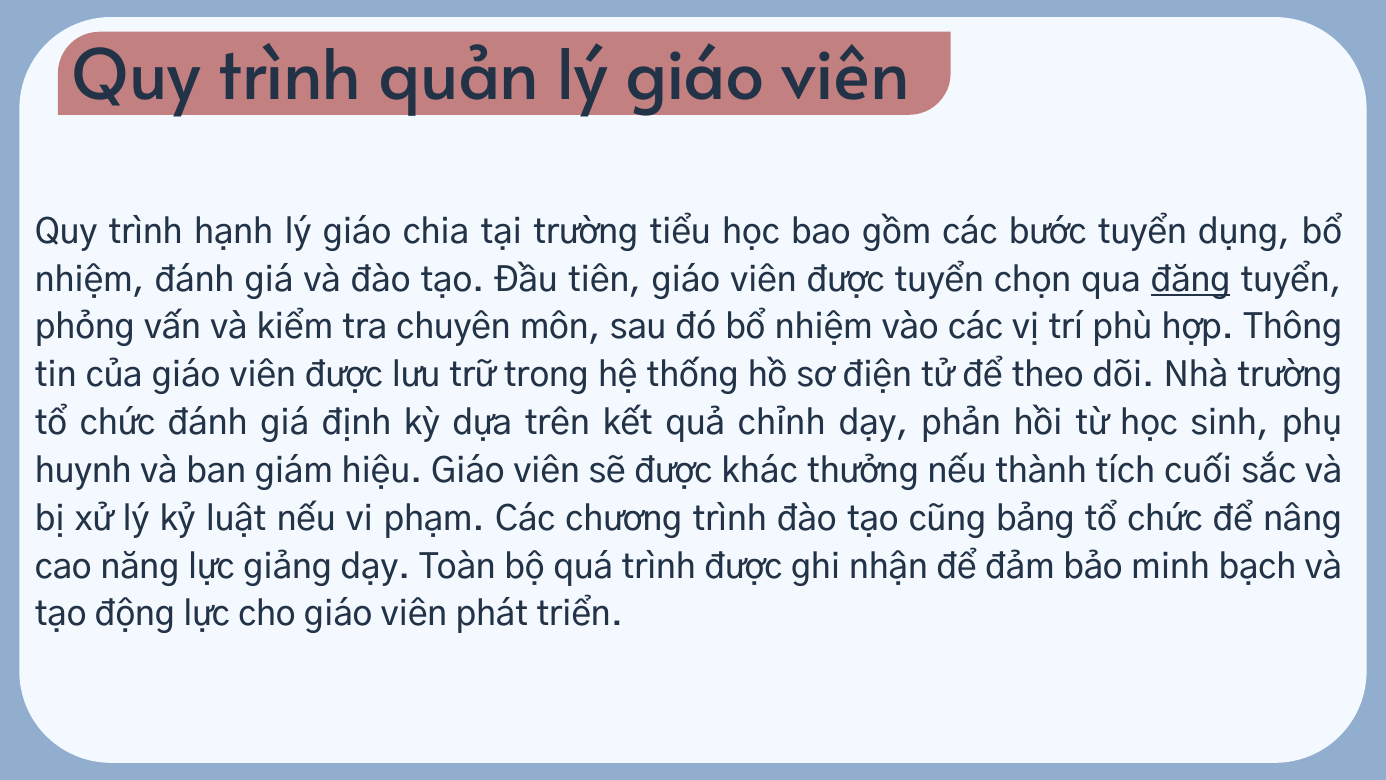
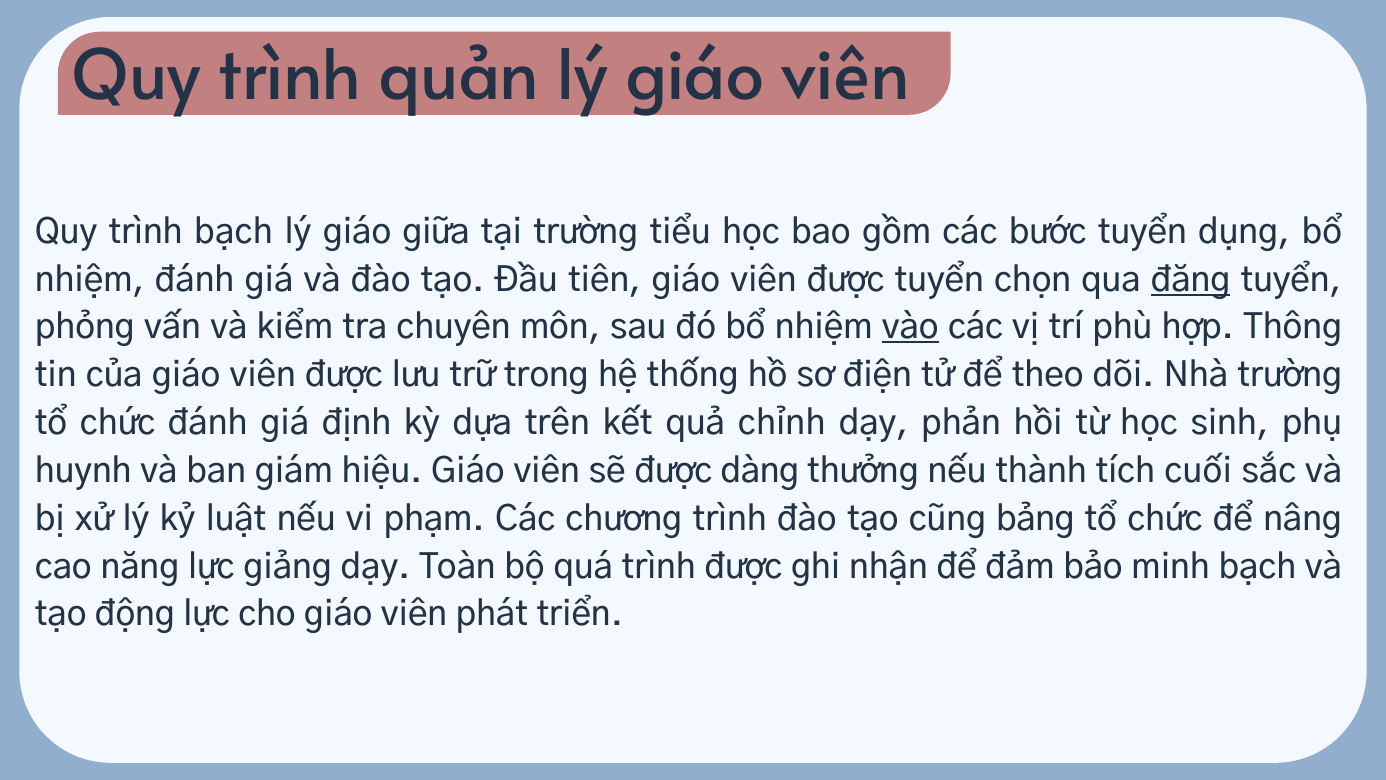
trình hạnh: hạnh -> bạch (233, 232)
chia: chia -> giữa (436, 232)
vào underline: none -> present (910, 327)
khác: khác -> dàng (760, 471)
